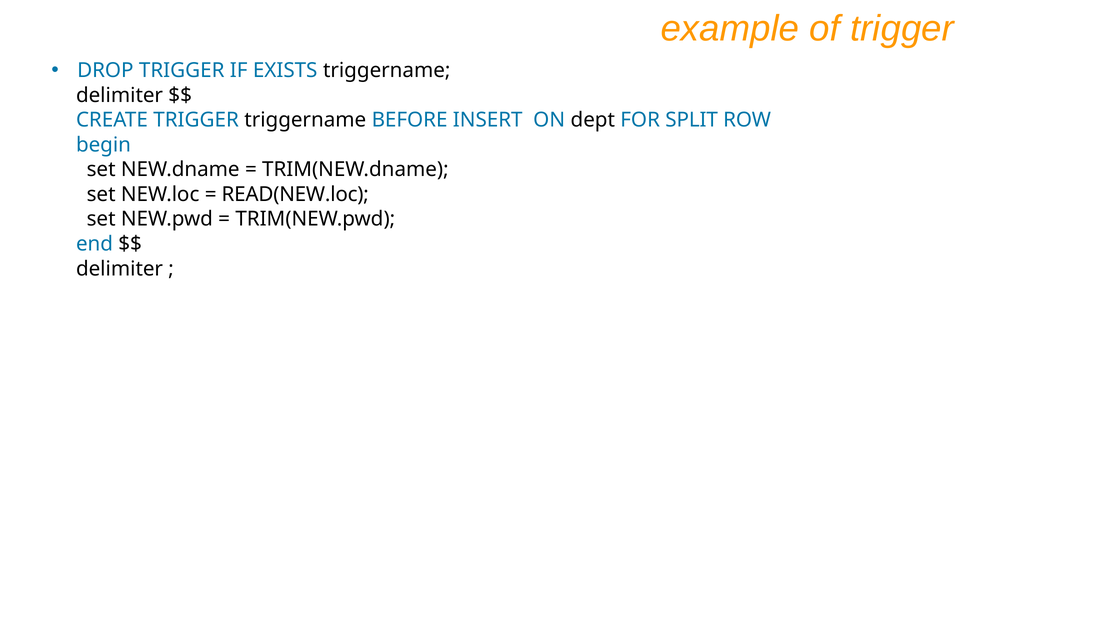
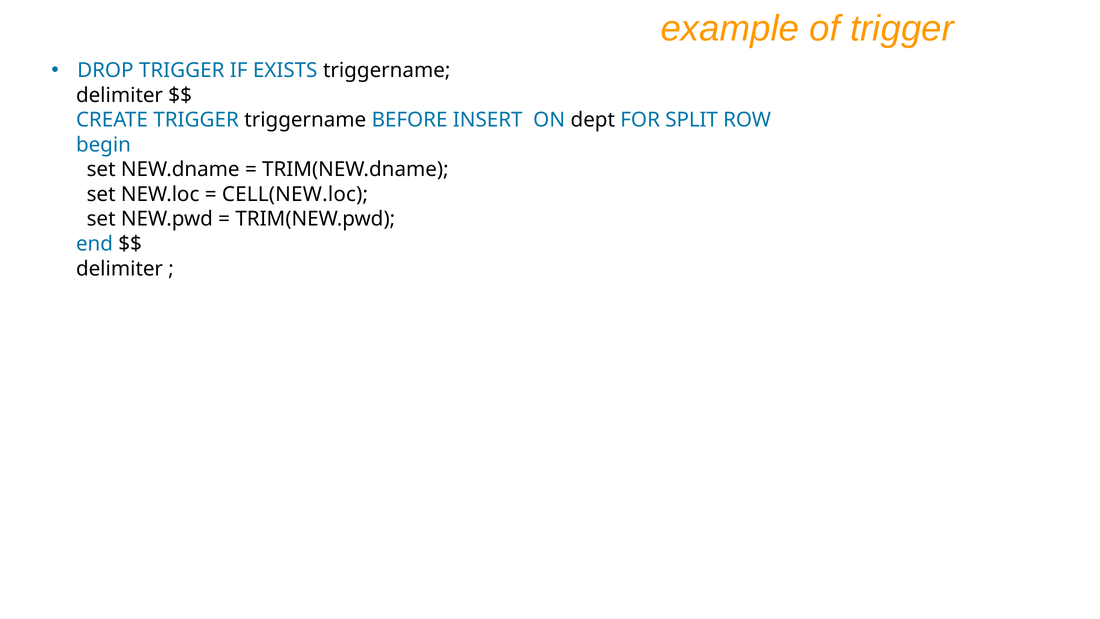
READ(NEW.loc: READ(NEW.loc -> CELL(NEW.loc (295, 194)
